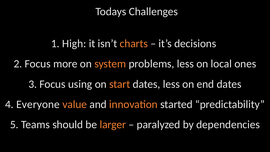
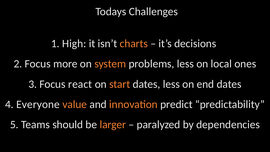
using: using -> react (80, 84)
started: started -> predict (176, 104)
